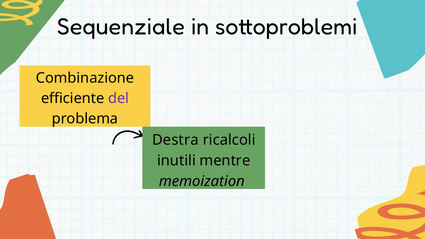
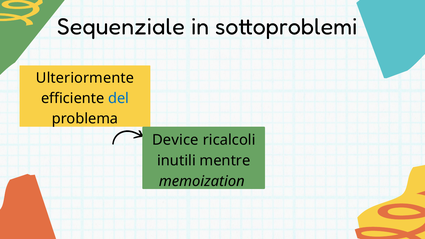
Combinazione: Combinazione -> Ulteriormente (85, 78)
del colour: purple -> blue (119, 98)
Destra: Destra -> Device (175, 140)
